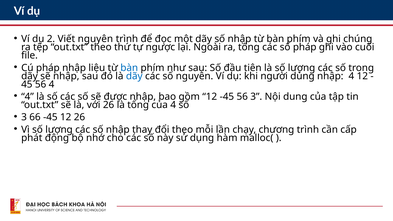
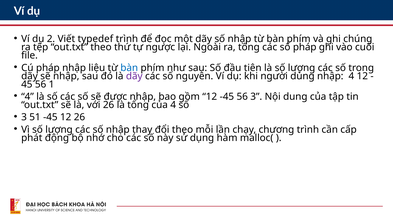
Viết nguyên: nguyên -> typedef (95, 39)
dãy colour: blue -> purple (134, 76)
56 4: 4 -> 1 (52, 84)
66: 66 -> 51 (35, 117)
